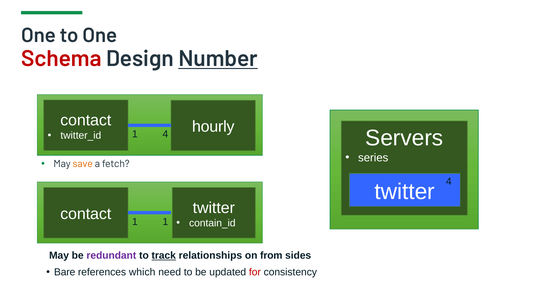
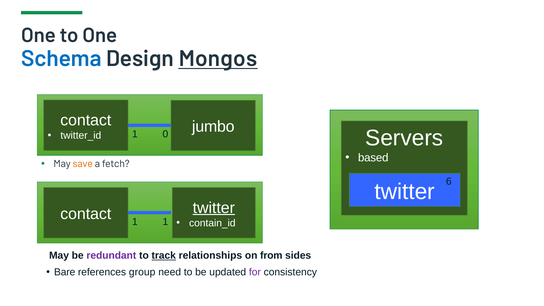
Schema colour: red -> blue (61, 59)
Number: Number -> Mongos (218, 59)
hourly: hourly -> jumbo (213, 127)
1 4: 4 -> 0 (165, 134)
series: series -> based (373, 158)
twitter 4: 4 -> 6 (449, 181)
twitter underline: none -> present (214, 208)
which: which -> group (142, 272)
for colour: red -> purple (255, 272)
